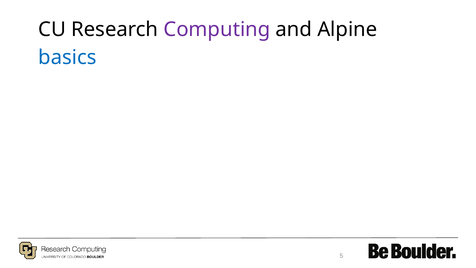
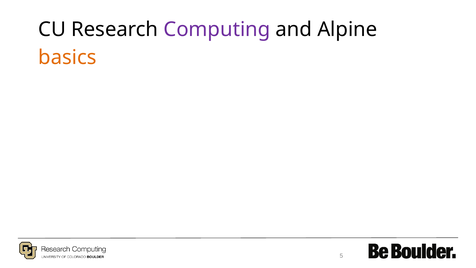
basics colour: blue -> orange (67, 57)
